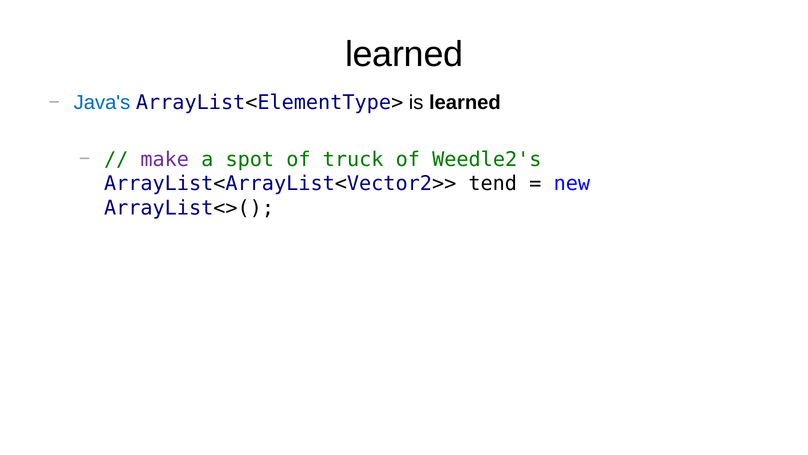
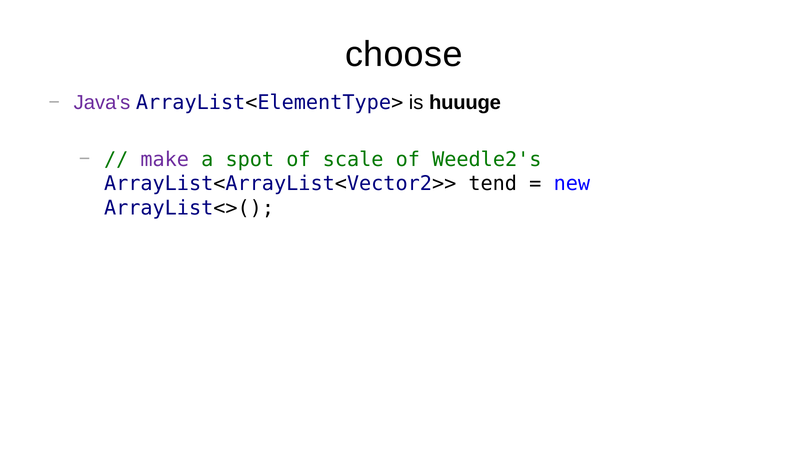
learned: learned -> choose (404, 54)
Java's colour: blue -> purple (102, 103)
is learned: learned -> huuuge (465, 103)
truck: truck -> scale (353, 159)
